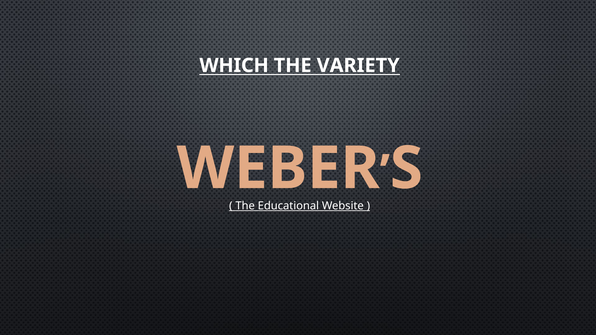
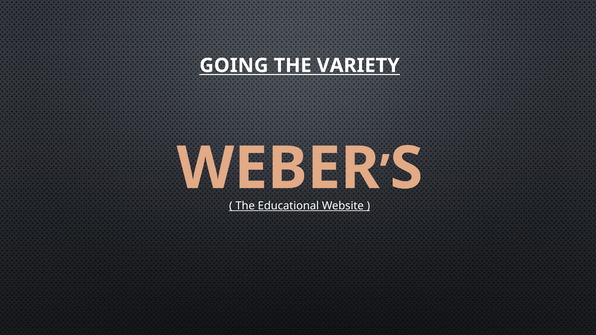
WHICH: WHICH -> GOING (234, 66)
